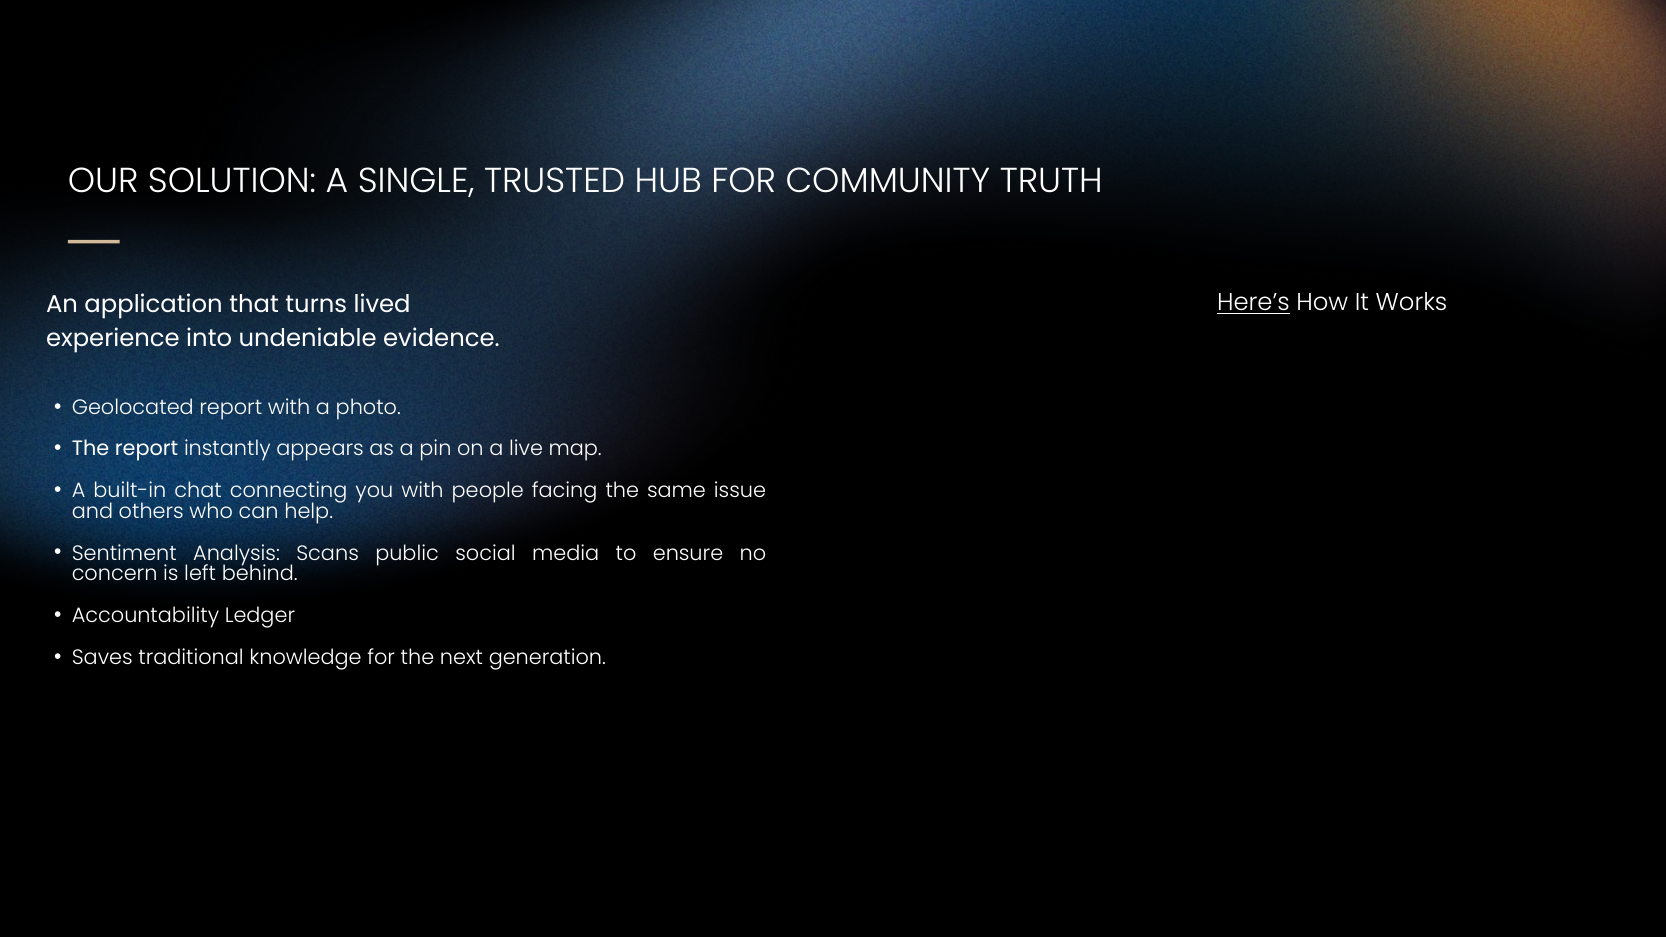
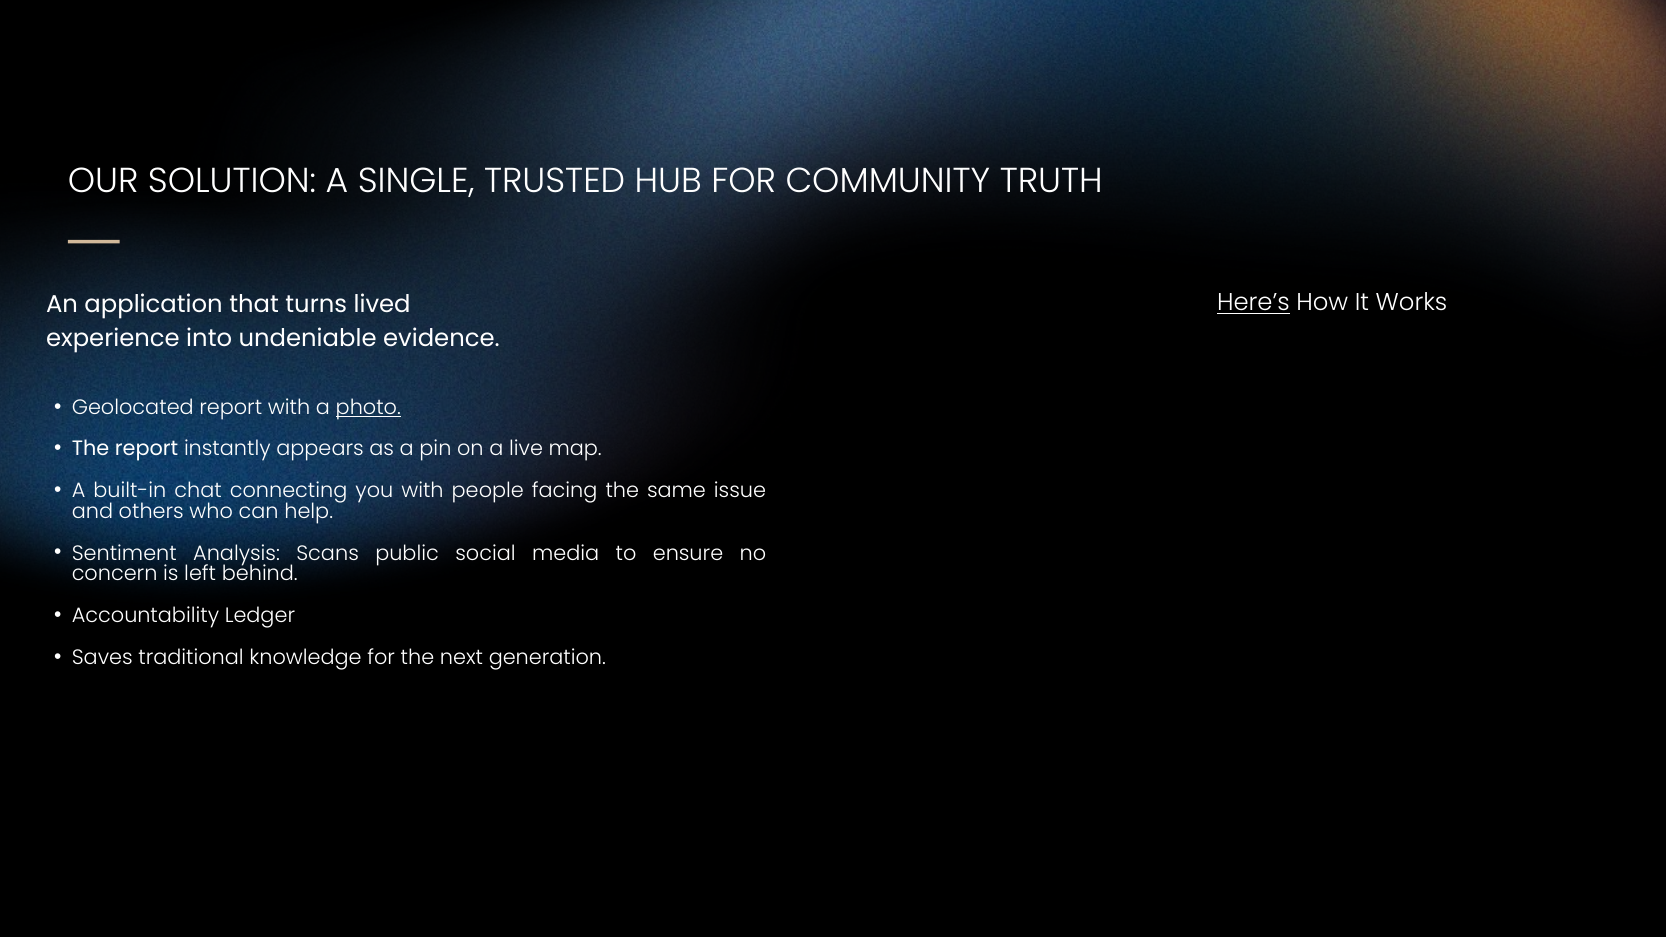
photo underline: none -> present (368, 407)
